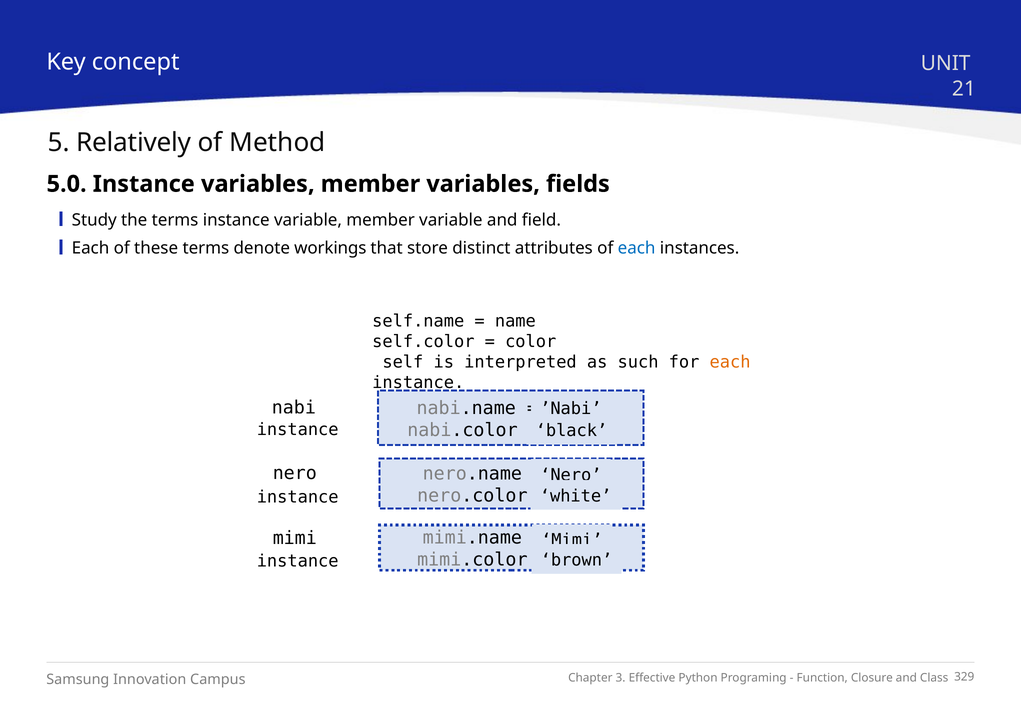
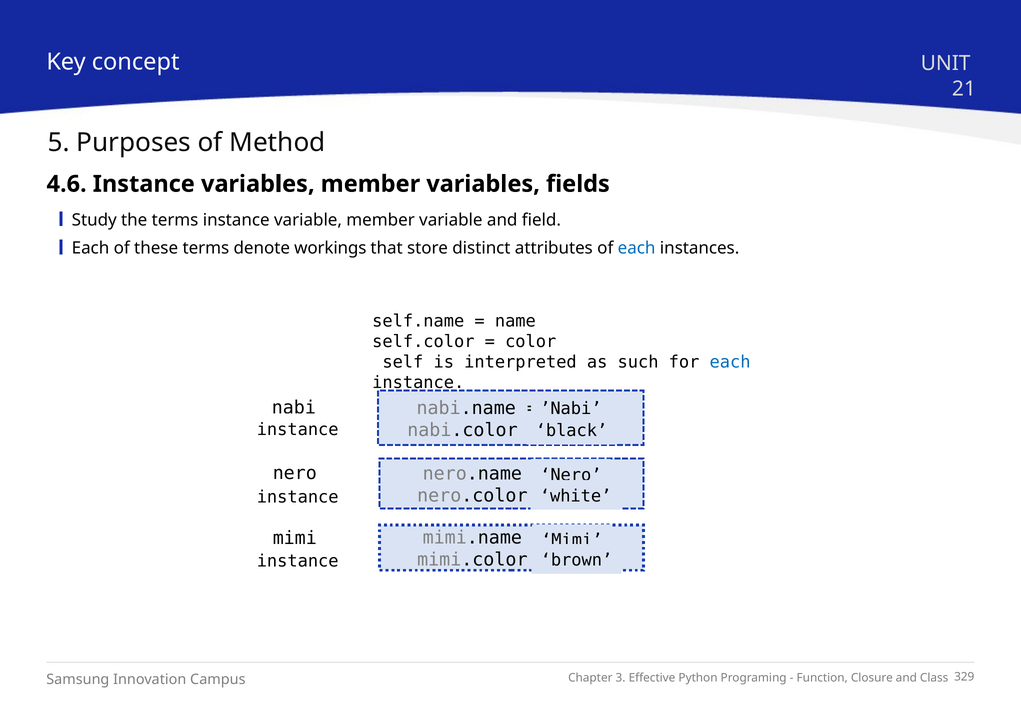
Relatively: Relatively -> Purposes (134, 143)
5.0: 5.0 -> 4.6 (67, 184)
each colour: orange -> blue (730, 362)
